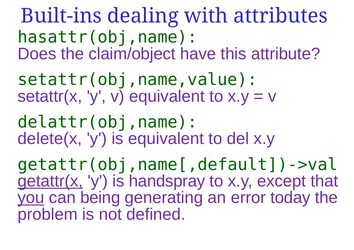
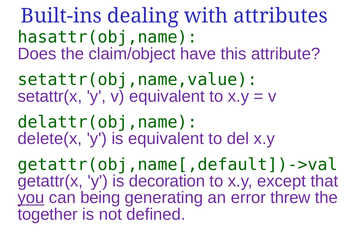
getattr(x underline: present -> none (50, 181)
handspray: handspray -> decoration (167, 181)
today: today -> threw (290, 197)
problem: problem -> together (48, 214)
